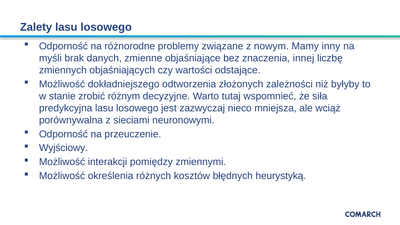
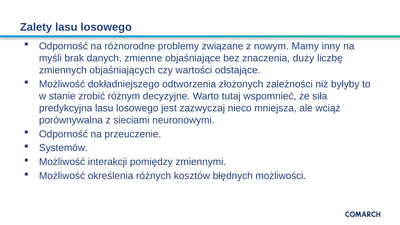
innej: innej -> duży (304, 58)
Wyjściowy: Wyjściowy -> Systemów (63, 148)
heurystyką: heurystyką -> możliwości (281, 176)
